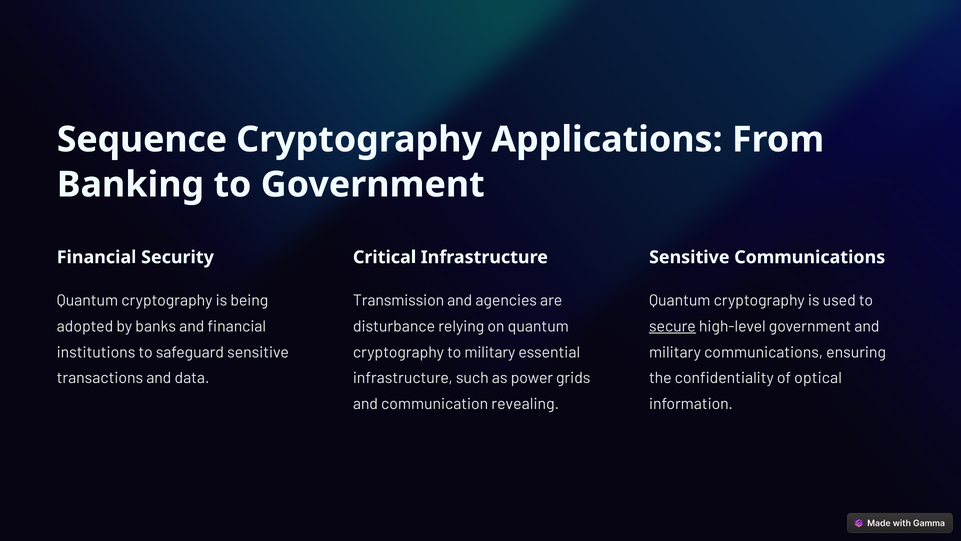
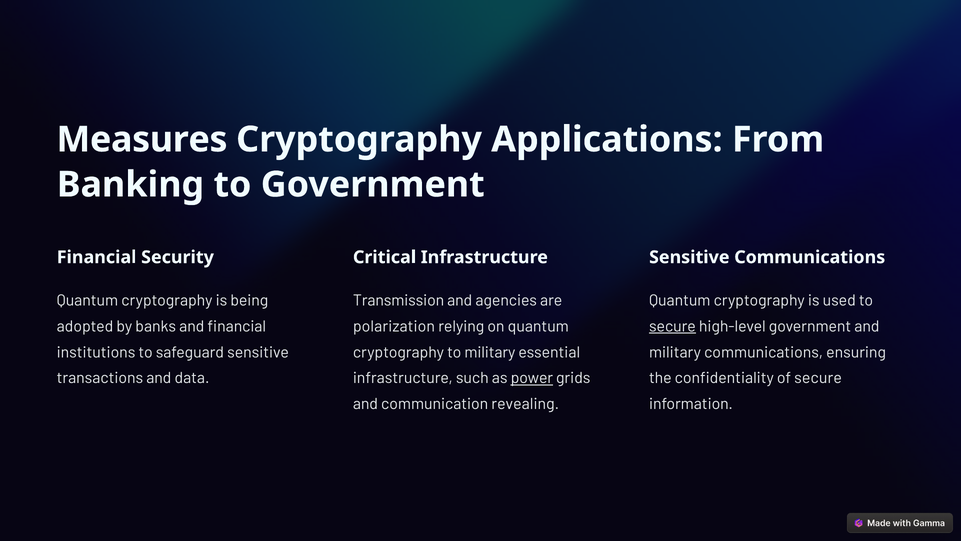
Sequence: Sequence -> Measures (142, 139)
disturbance: disturbance -> polarization (394, 326)
power underline: none -> present (532, 378)
of optical: optical -> secure (818, 378)
